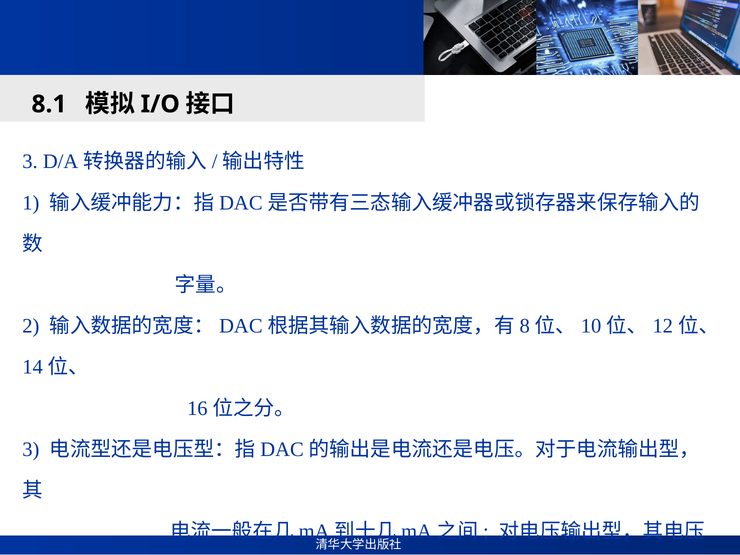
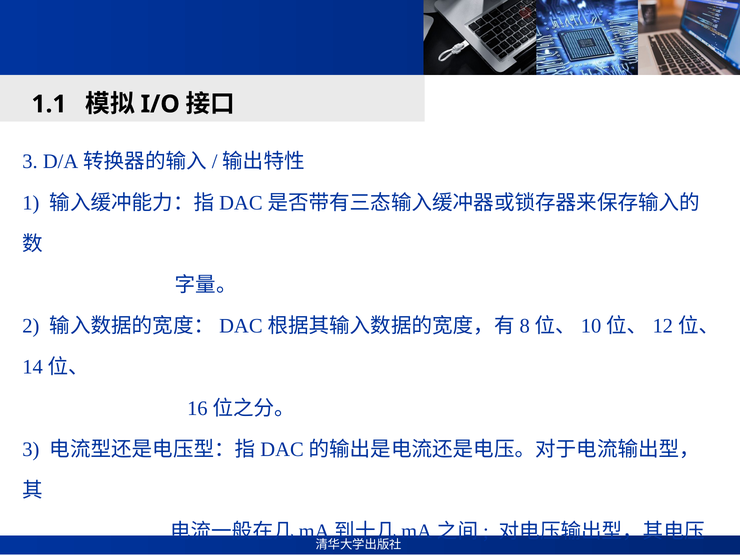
8.1: 8.1 -> 1.1 (49, 104)
